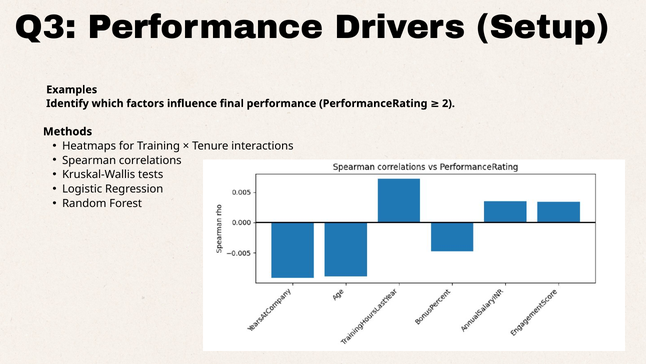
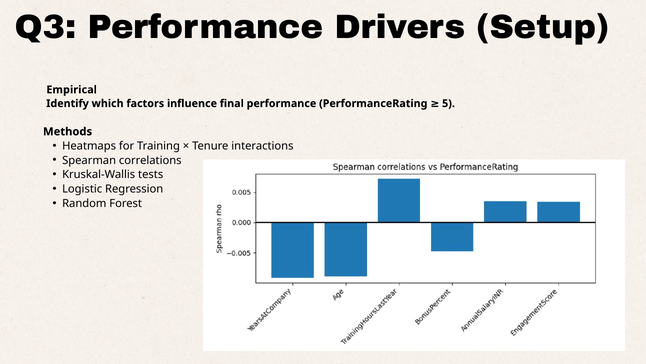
Examples: Examples -> Empirical (72, 90)
2: 2 -> 5 (449, 103)
